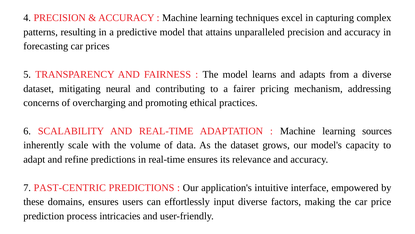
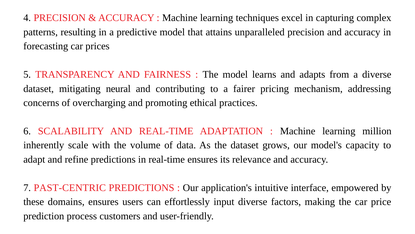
sources: sources -> million (377, 131)
intricacies: intricacies -> customers (120, 216)
